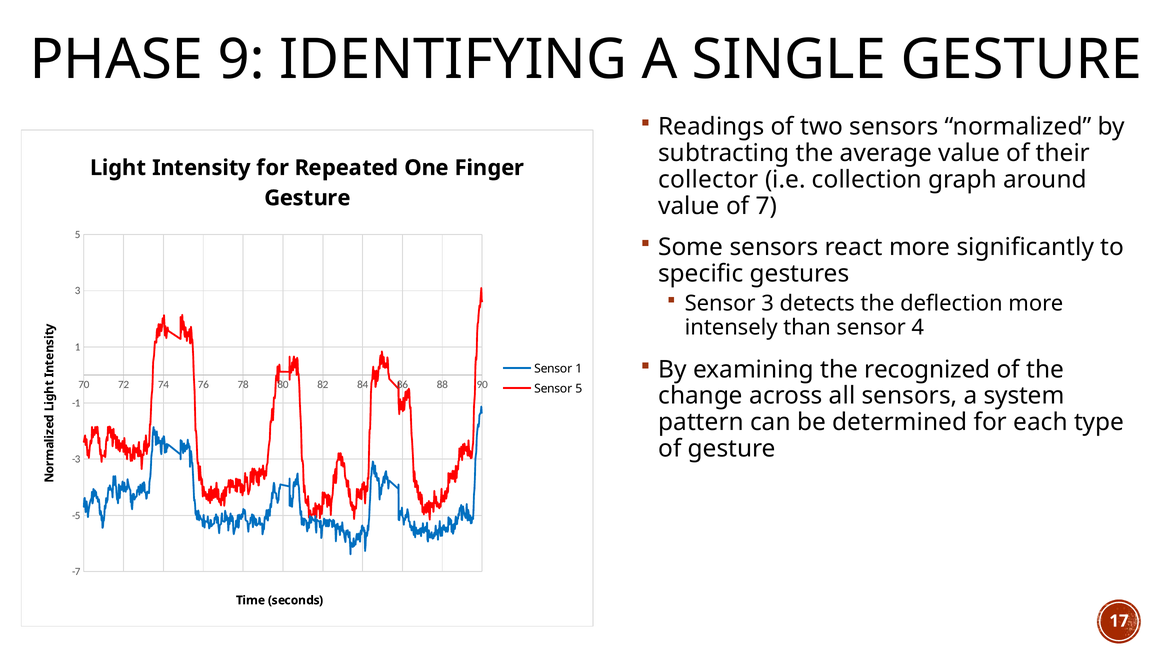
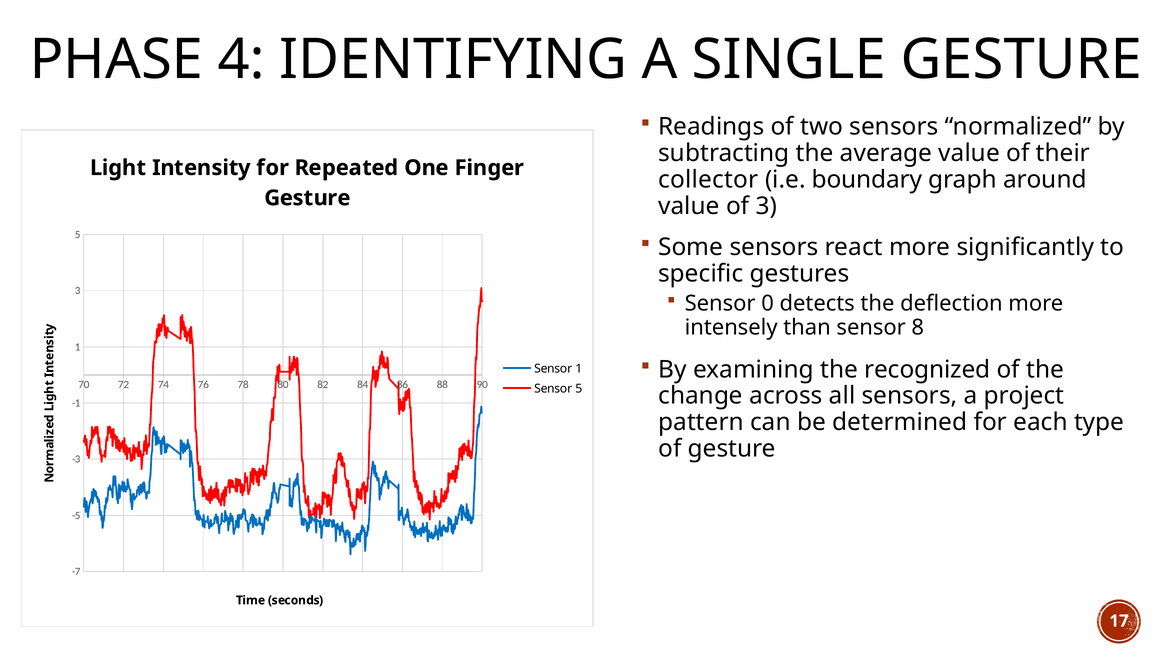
9: 9 -> 4 (241, 60)
collection: collection -> boundary (867, 180)
of 7: 7 -> 3 (766, 206)
Sensor 3: 3 -> 0 (768, 303)
4: 4 -> 8 (918, 327)
system: system -> project (1024, 396)
